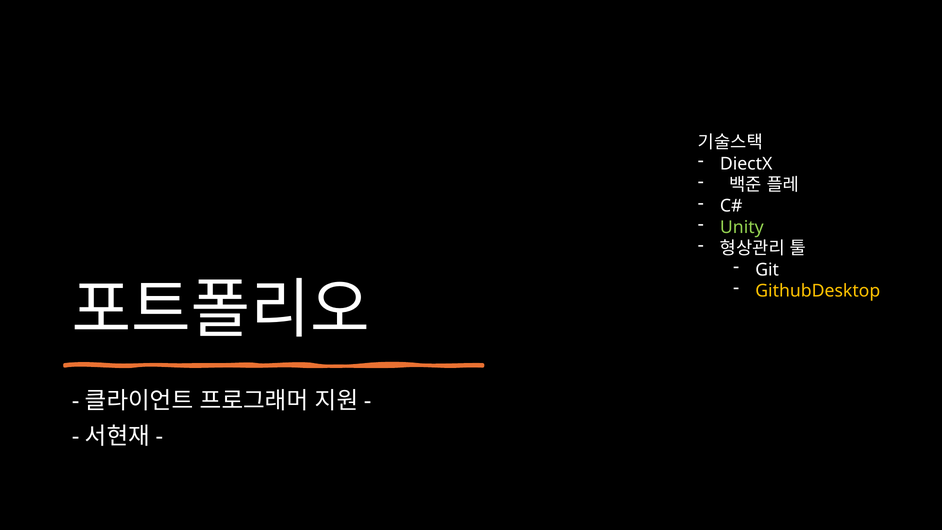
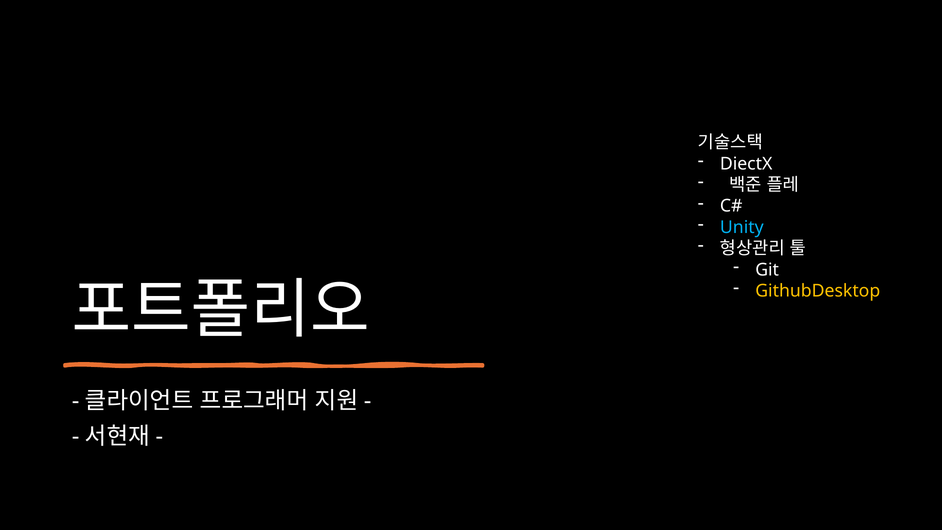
Unity colour: light green -> light blue (742, 227)
